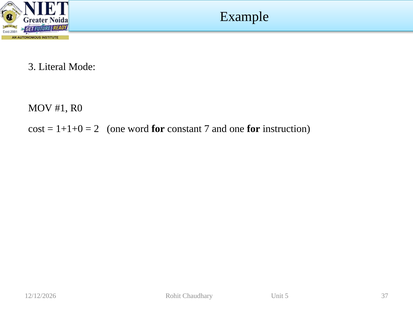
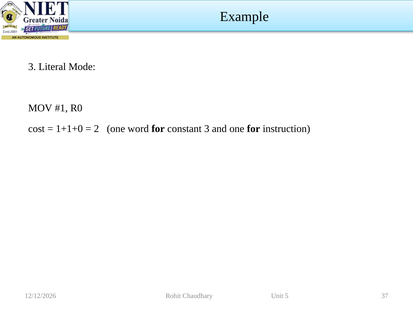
constant 7: 7 -> 3 (207, 129)
